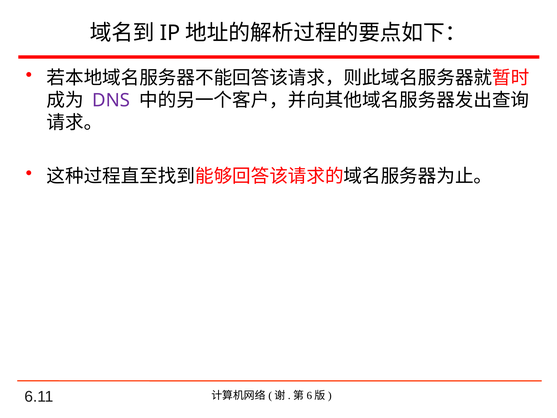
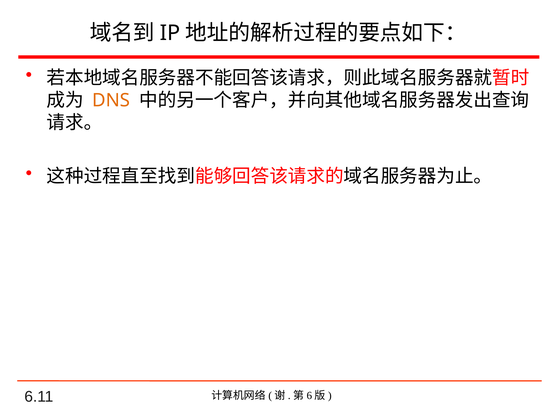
DNS colour: purple -> orange (111, 100)
